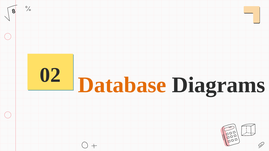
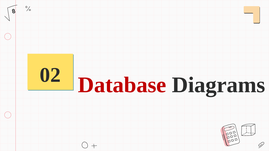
Database colour: orange -> red (122, 85)
